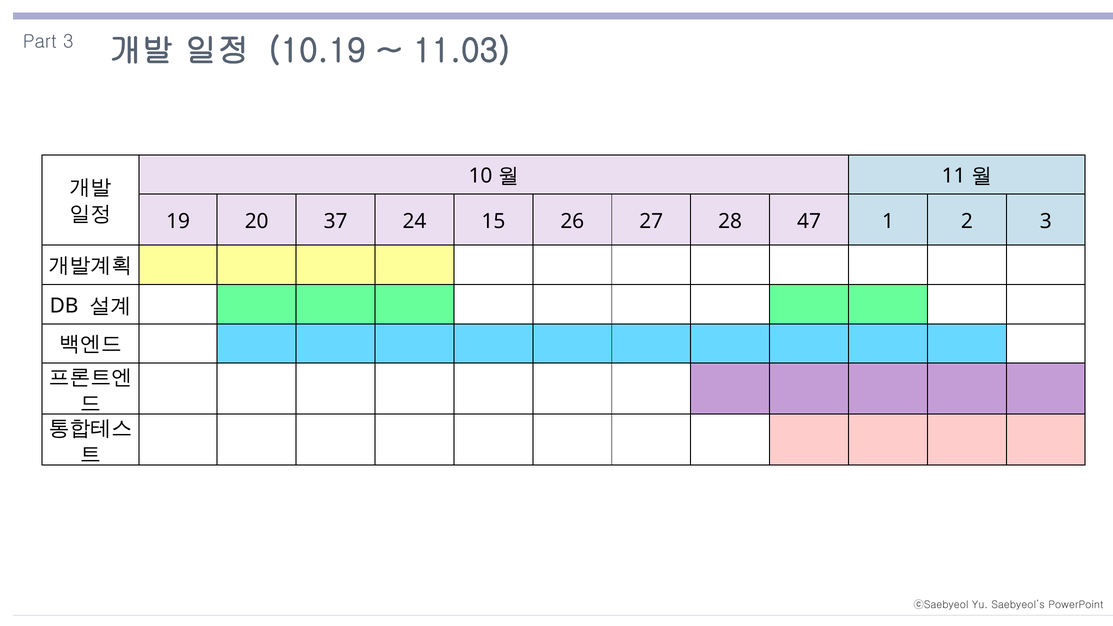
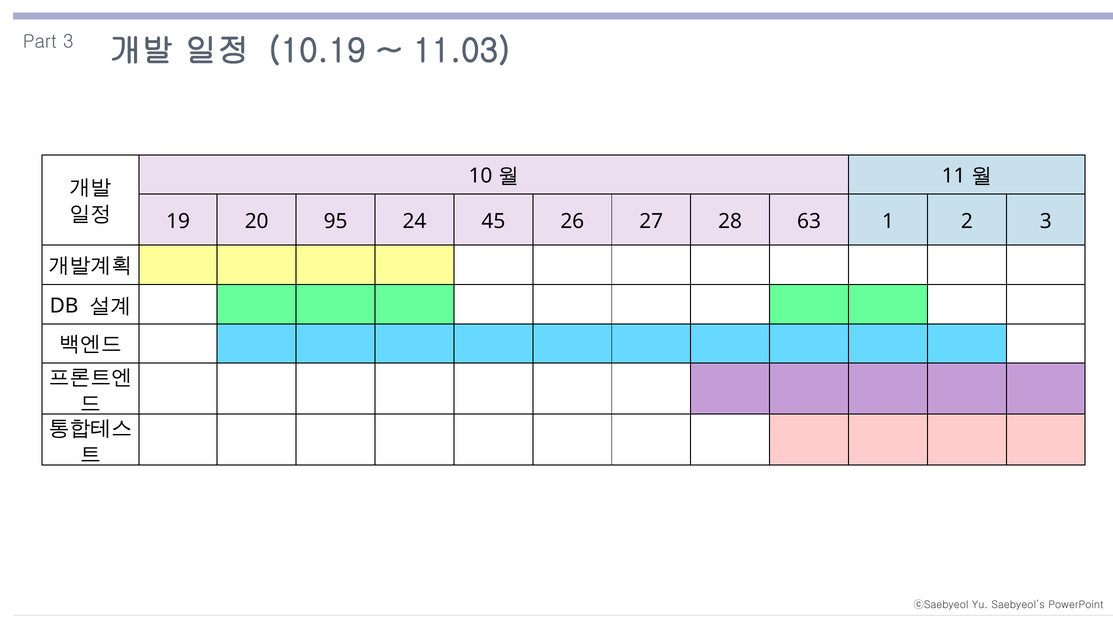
37: 37 -> 95 (336, 221)
15: 15 -> 45 (493, 221)
47: 47 -> 63 (809, 221)
